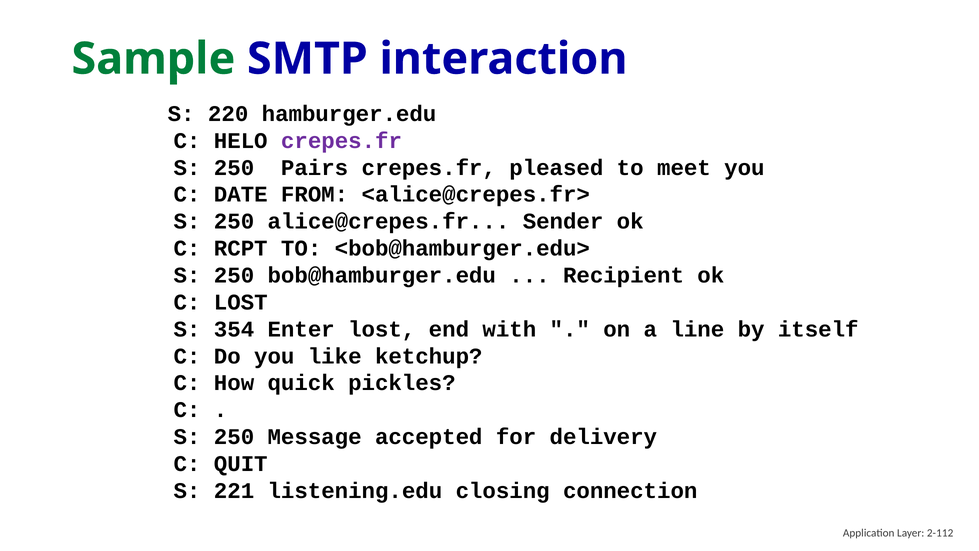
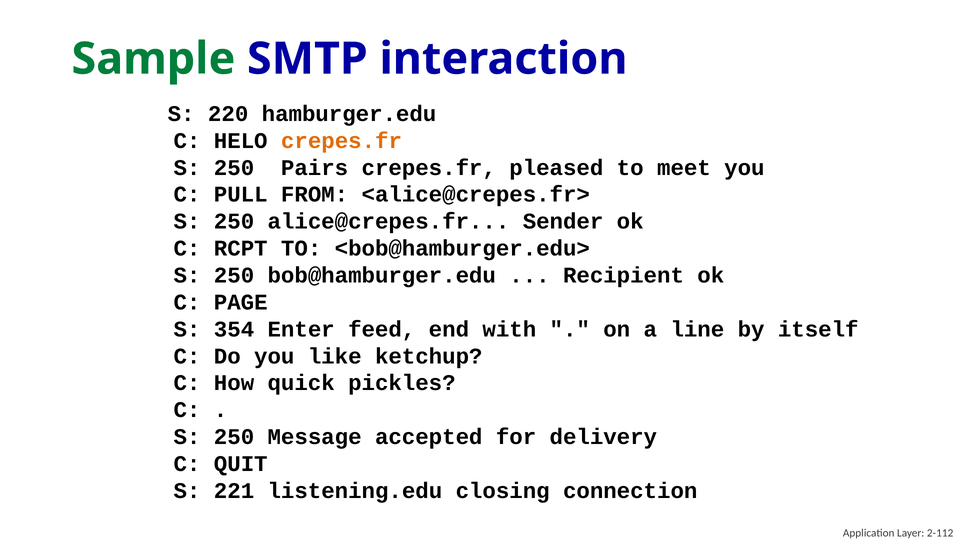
crepes.fr colour: purple -> orange (341, 141)
DATE: DATE -> PULL (241, 194)
C LOST: LOST -> PAGE (241, 302)
Enter lost: lost -> feed (382, 329)
